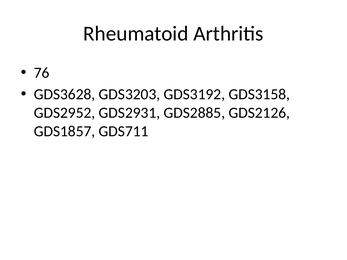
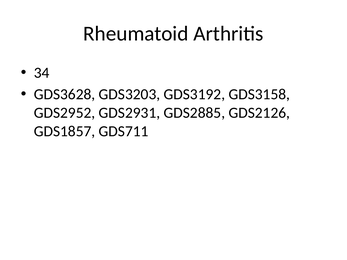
76: 76 -> 34 (42, 73)
